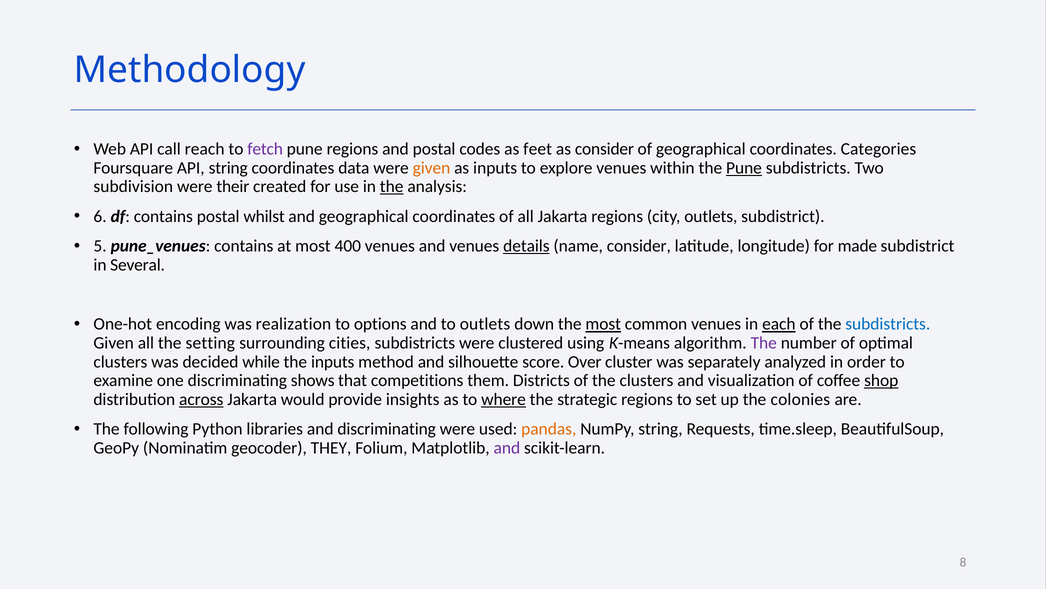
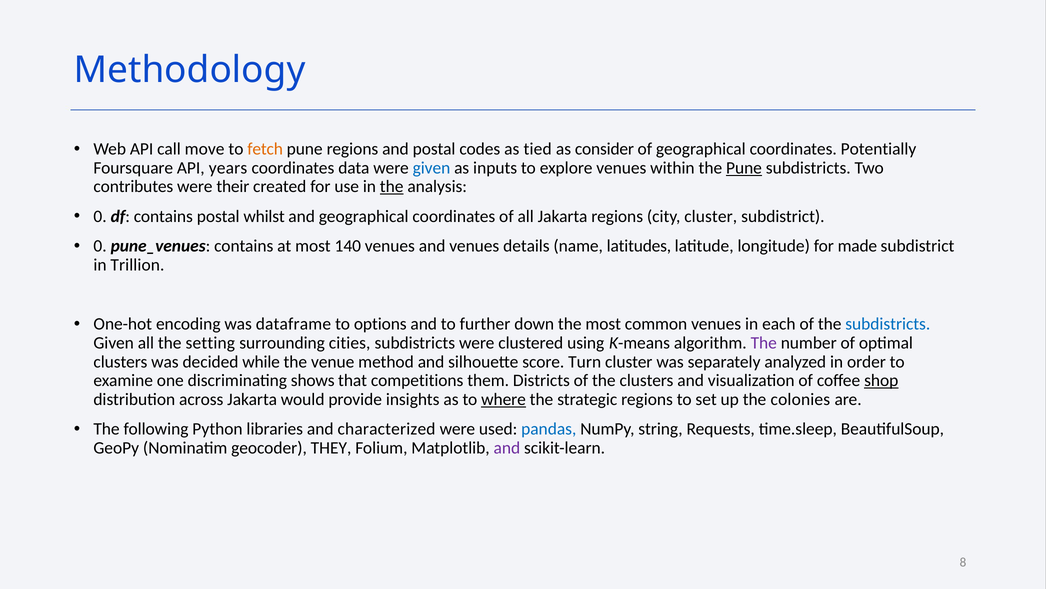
reach: reach -> move (205, 149)
fetch colour: purple -> orange (265, 149)
feet: feet -> tied (538, 149)
Categories: Categories -> Potentially (878, 149)
API string: string -> years (228, 168)
given colour: orange -> blue (431, 168)
subdivision: subdivision -> contributes (133, 186)
6: 6 -> 0 (100, 216)
city outlets: outlets -> cluster (711, 216)
5: 5 -> 0 (100, 246)
400: 400 -> 140 (348, 246)
details underline: present -> none (526, 246)
name consider: consider -> latitudes (639, 246)
Several: Several -> Trillion (137, 265)
realization: realization -> dataframe (293, 324)
to outlets: outlets -> further (485, 324)
most underline: present -> none (603, 324)
each underline: present -> none (779, 324)
the inputs: inputs -> venue (333, 361)
Over: Over -> Turn (585, 361)
across underline: present -> none (201, 399)
and discriminating: discriminating -> characterized (387, 429)
pandas colour: orange -> blue (549, 429)
